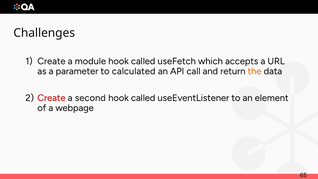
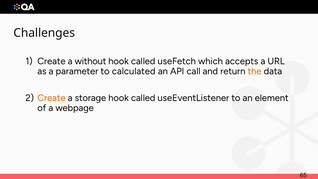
module: module -> without (90, 61)
Create colour: red -> orange (51, 98)
second: second -> storage (90, 98)
